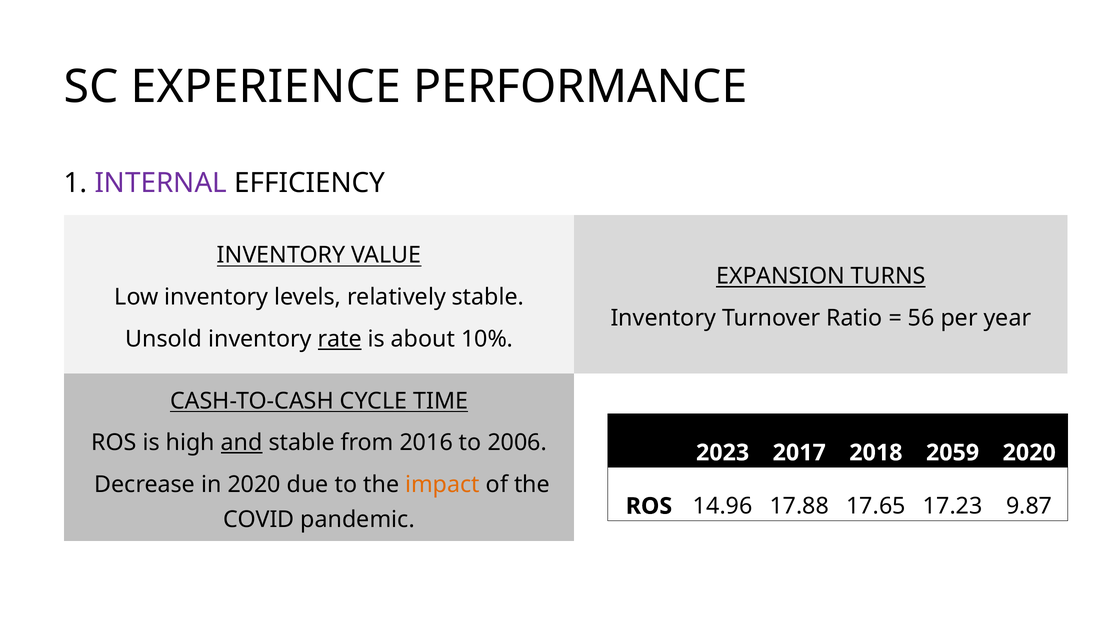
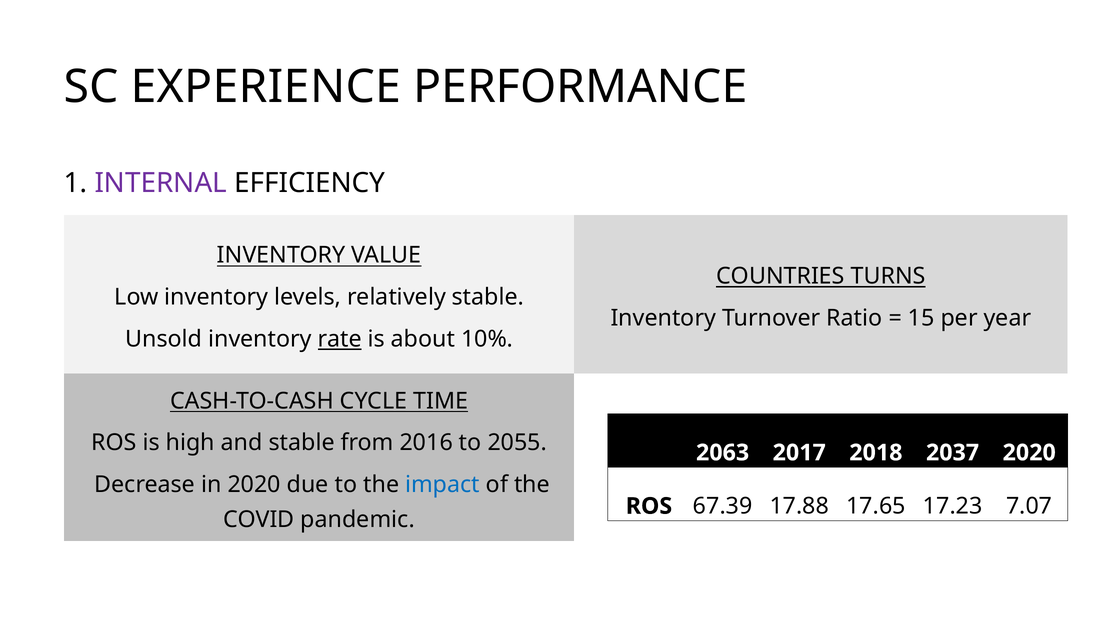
EXPANSION: EXPANSION -> COUNTRIES (780, 276)
56: 56 -> 15 (921, 318)
and underline: present -> none (242, 443)
2006: 2006 -> 2055 (517, 443)
2023: 2023 -> 2063 (723, 453)
2059: 2059 -> 2037 (953, 453)
impact colour: orange -> blue (443, 485)
14.96: 14.96 -> 67.39 (723, 506)
9.87: 9.87 -> 7.07 (1029, 506)
